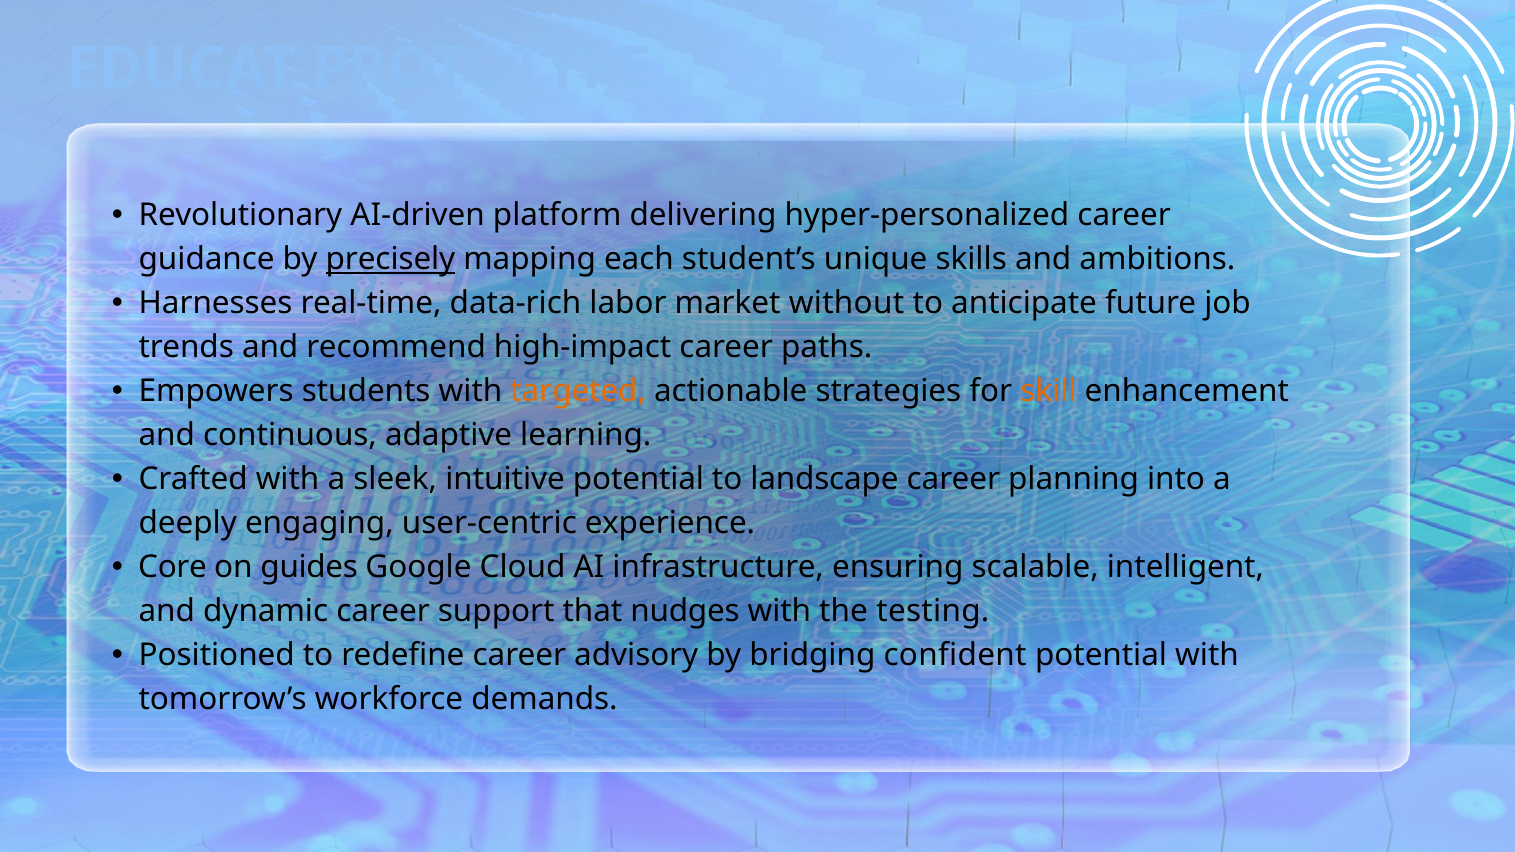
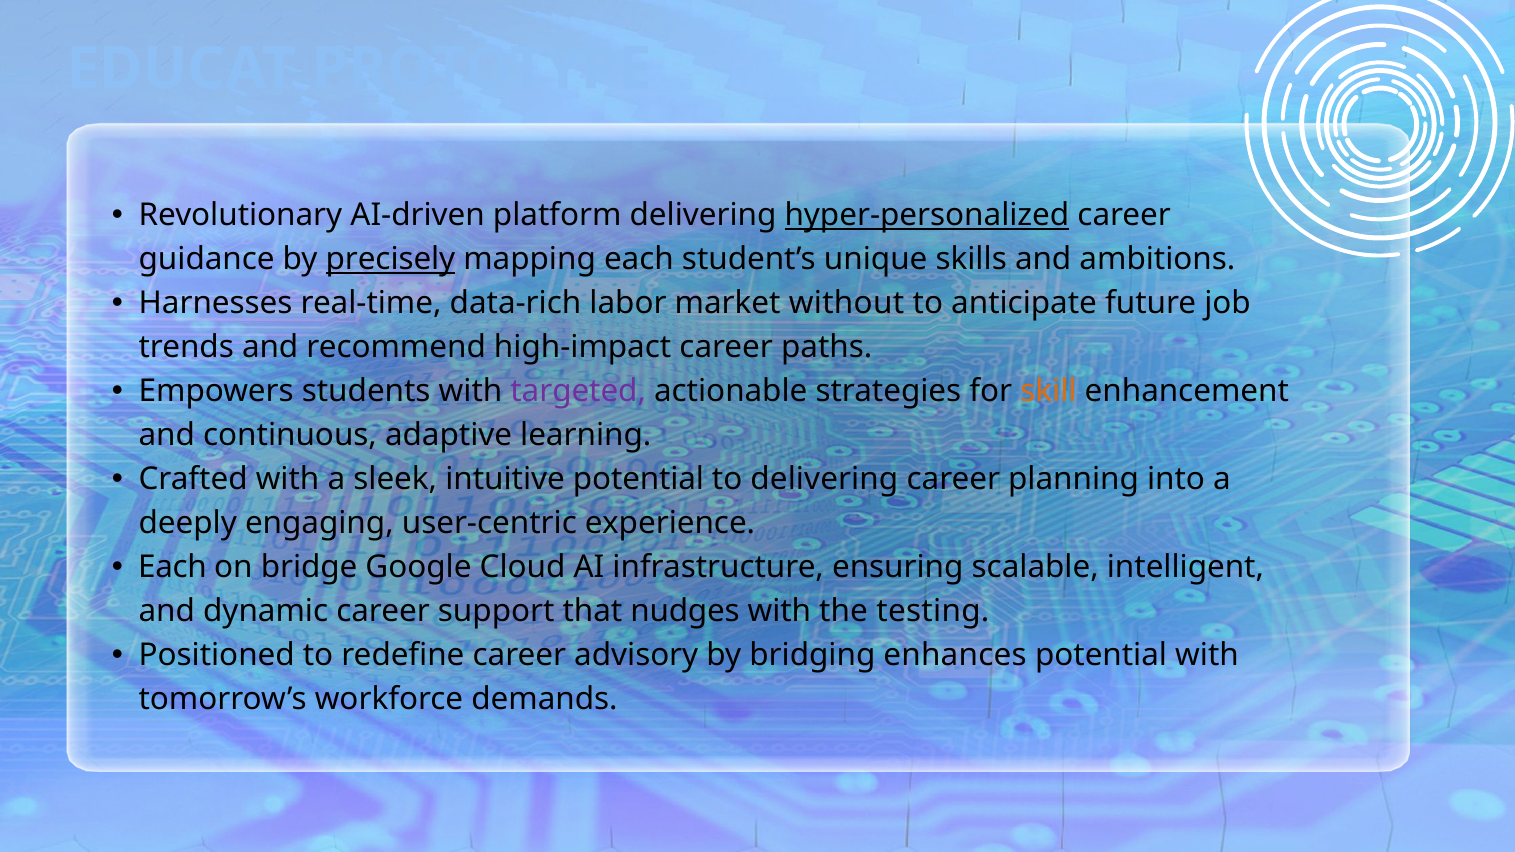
hyper-personalized underline: none -> present (927, 216)
targeted colour: orange -> purple (578, 392)
to landscape: landscape -> delivering (824, 480)
Core: Core -> Each (173, 568)
guides: guides -> bridge (309, 568)
confident: confident -> enhances (955, 656)
